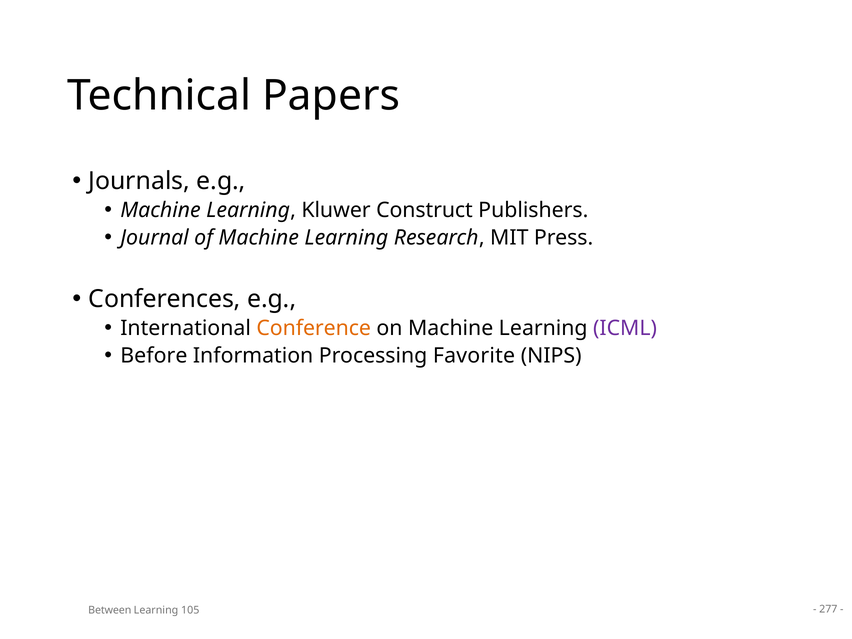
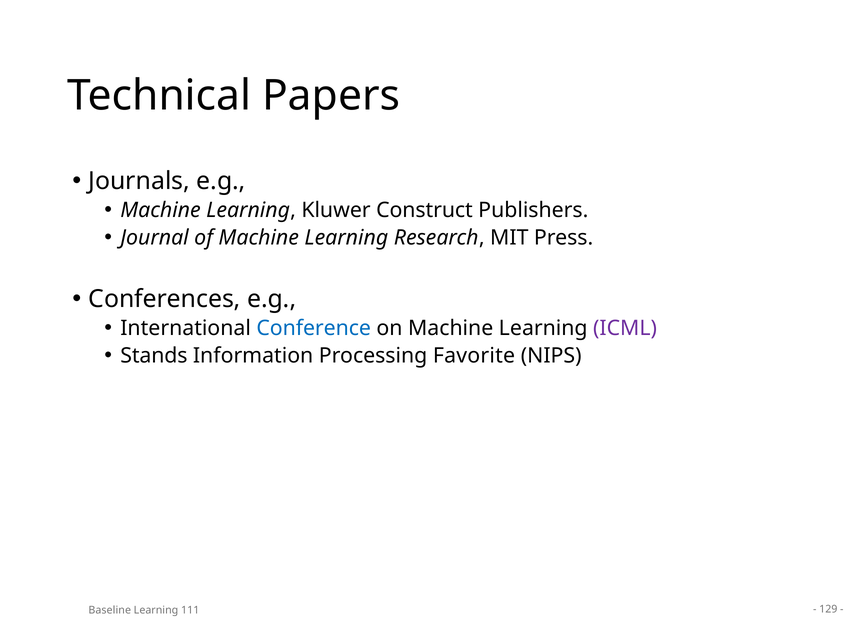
Conference colour: orange -> blue (314, 328)
Before: Before -> Stands (154, 356)
Between: Between -> Baseline (110, 610)
105: 105 -> 111 (190, 610)
277: 277 -> 129 (828, 609)
